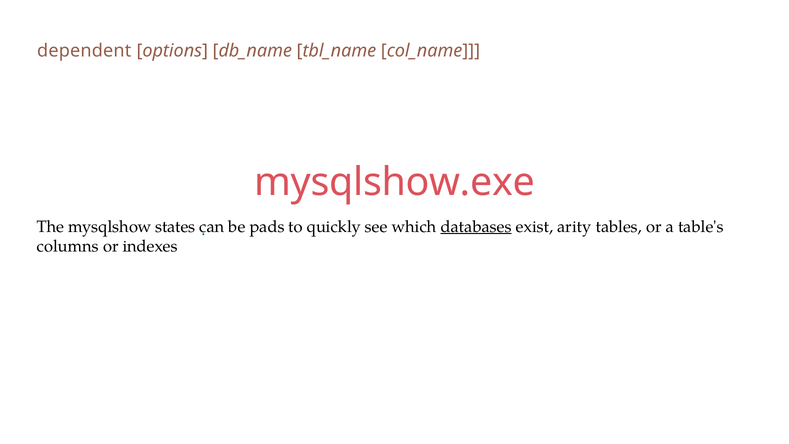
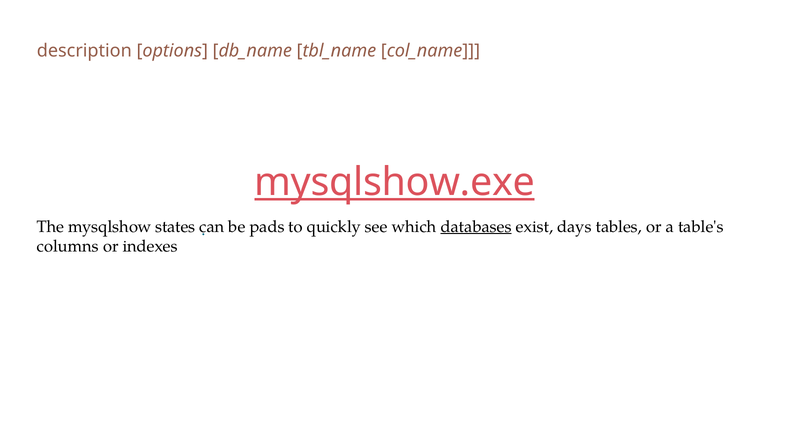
dependent: dependent -> description (84, 51)
mysqlshow.exe underline: none -> present (395, 182)
arity: arity -> days (574, 226)
